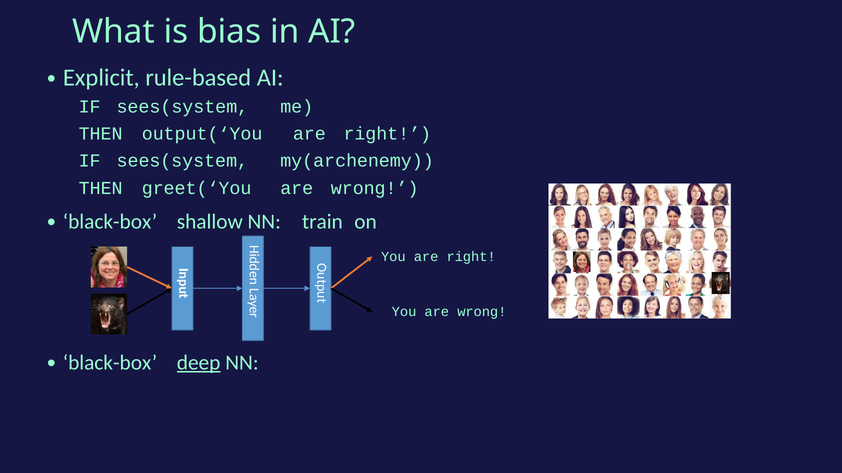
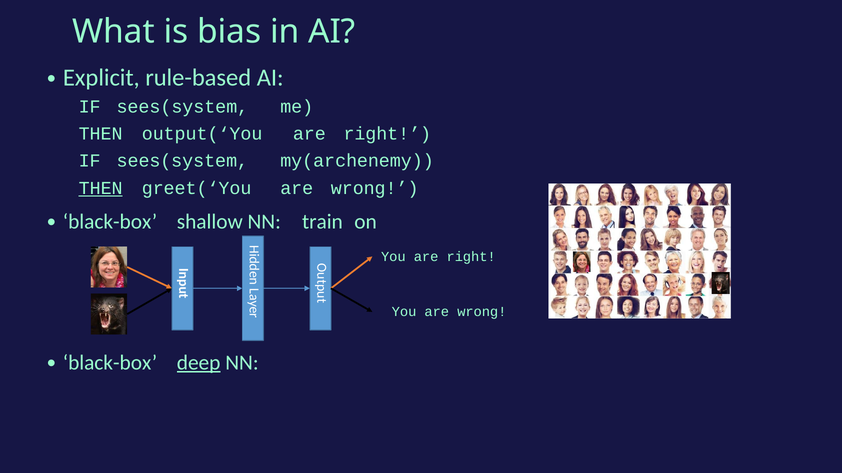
THEN underline: none -> present (101, 189)
